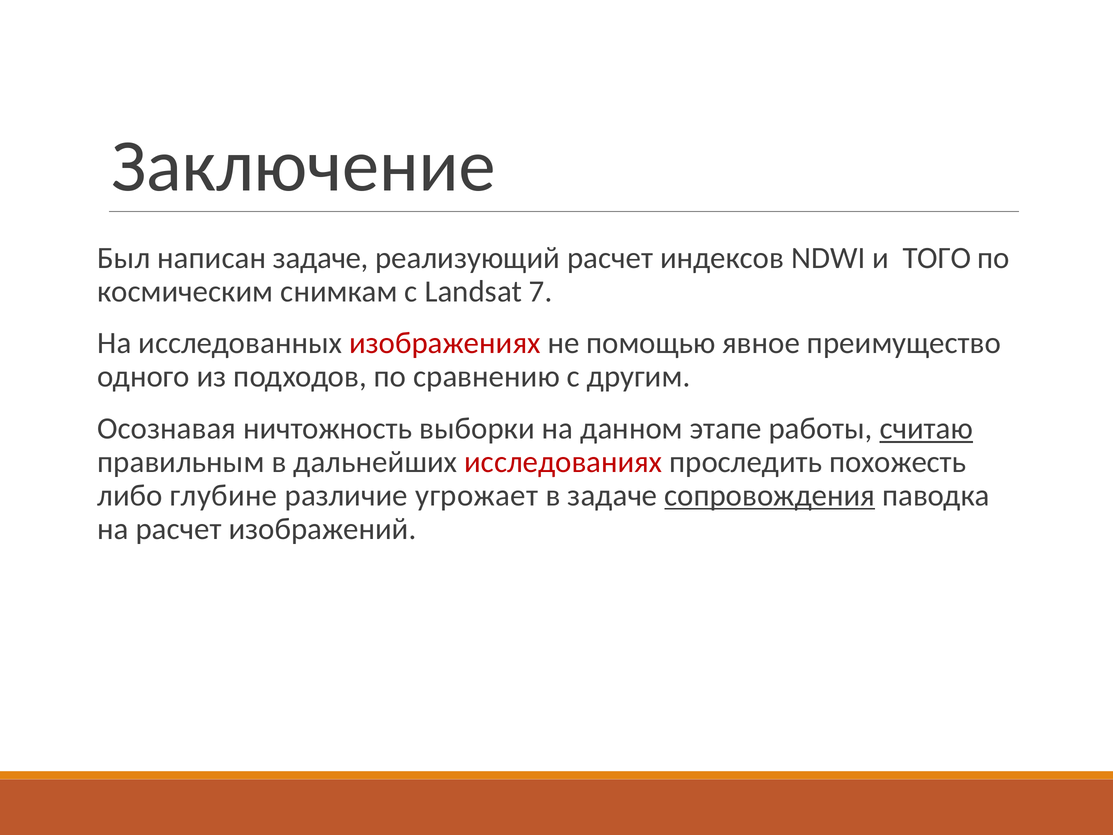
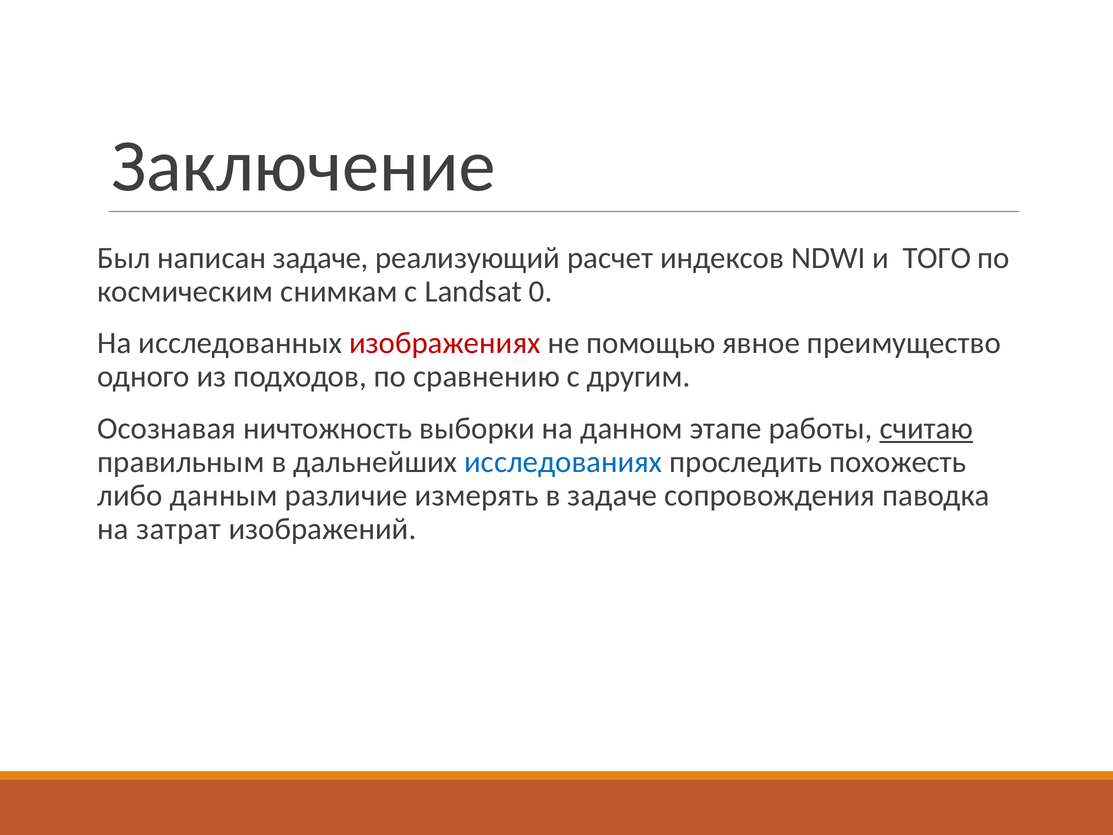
7: 7 -> 0 (541, 291)
исследованиях colour: red -> blue (563, 462)
глубине: глубине -> данным (224, 495)
угрожает: угрожает -> измерять (477, 495)
сопровождения underline: present -> none (770, 495)
на расчет: расчет -> затрат (178, 529)
